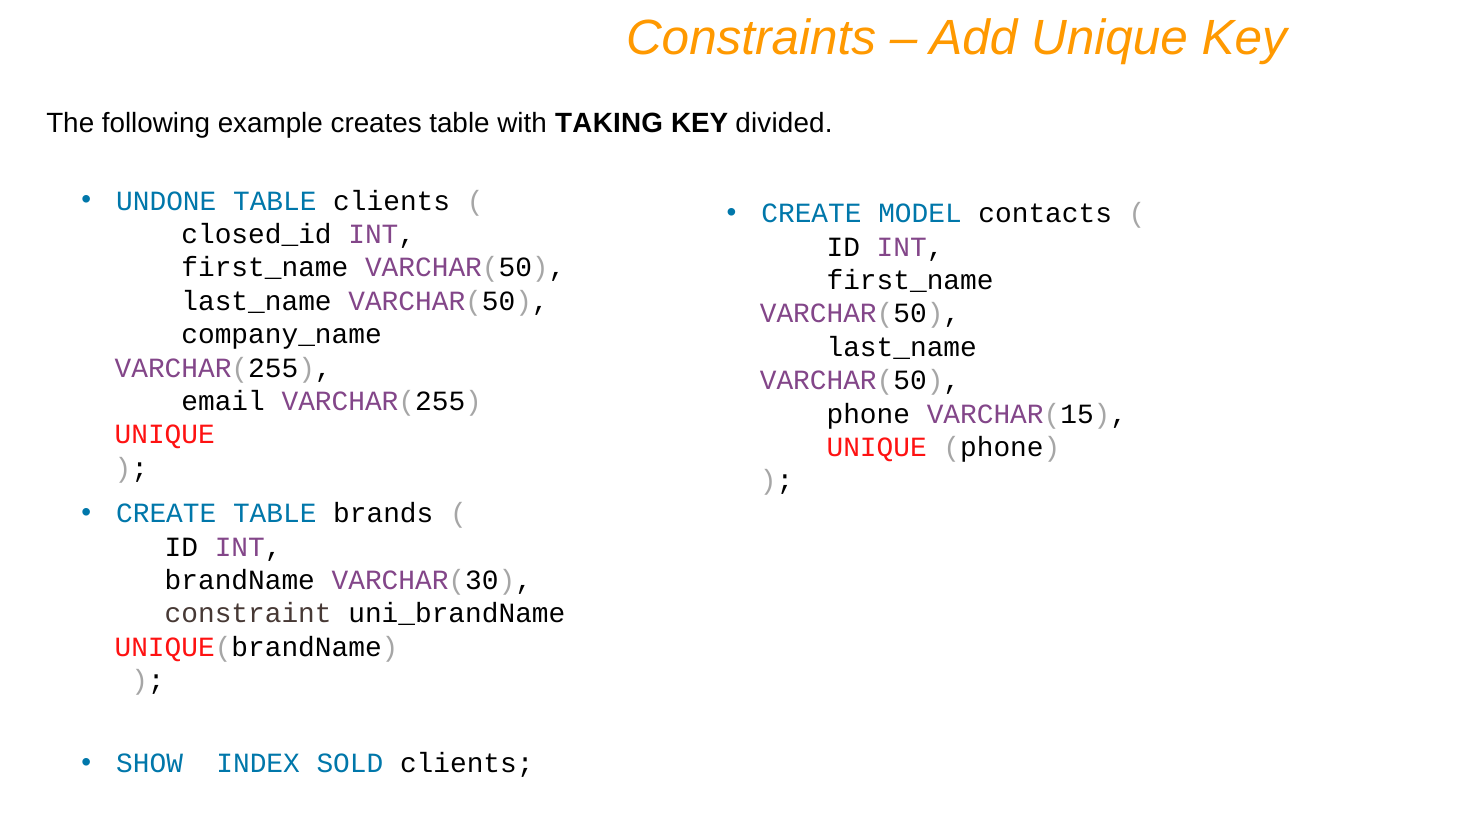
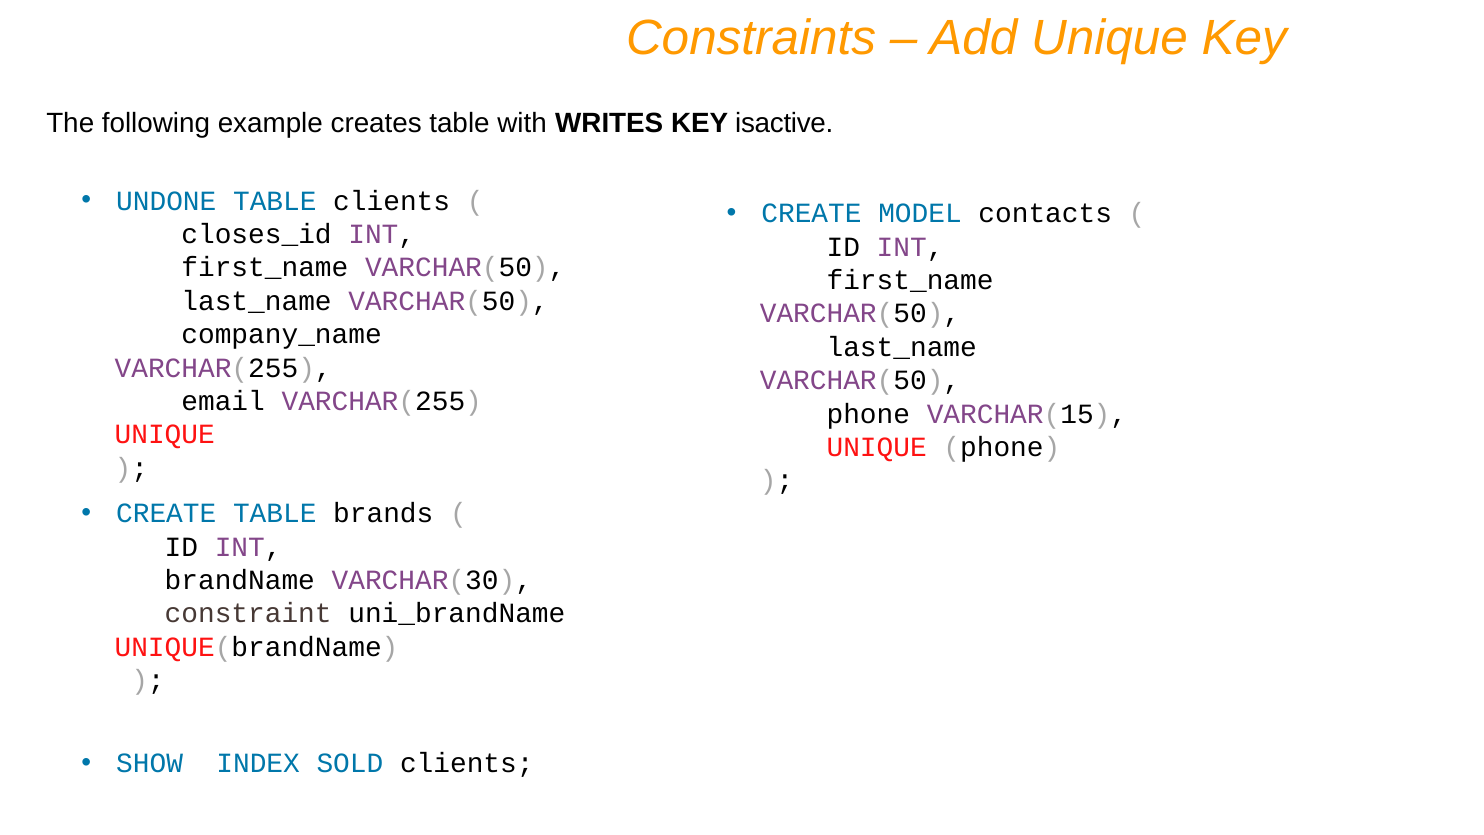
TAKING: TAKING -> WRITES (609, 124)
divided: divided -> isactive (784, 124)
closed_id: closed_id -> closes_id (257, 234)
